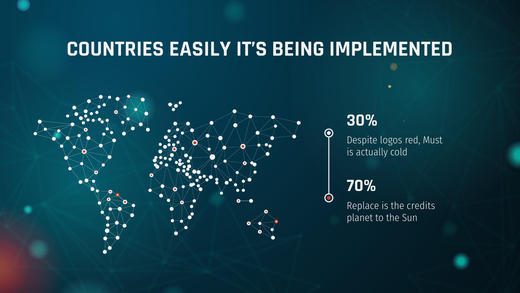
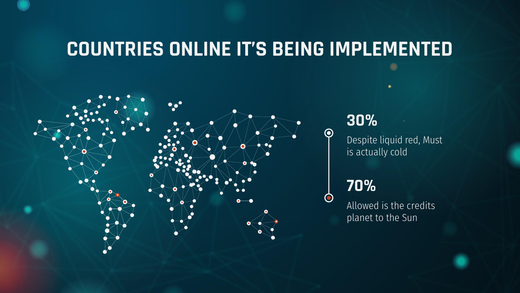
EASILY: EASILY -> ONLINE (200, 49)
logos: logos -> liquid (391, 140)
Replace: Replace -> Allowed (363, 205)
